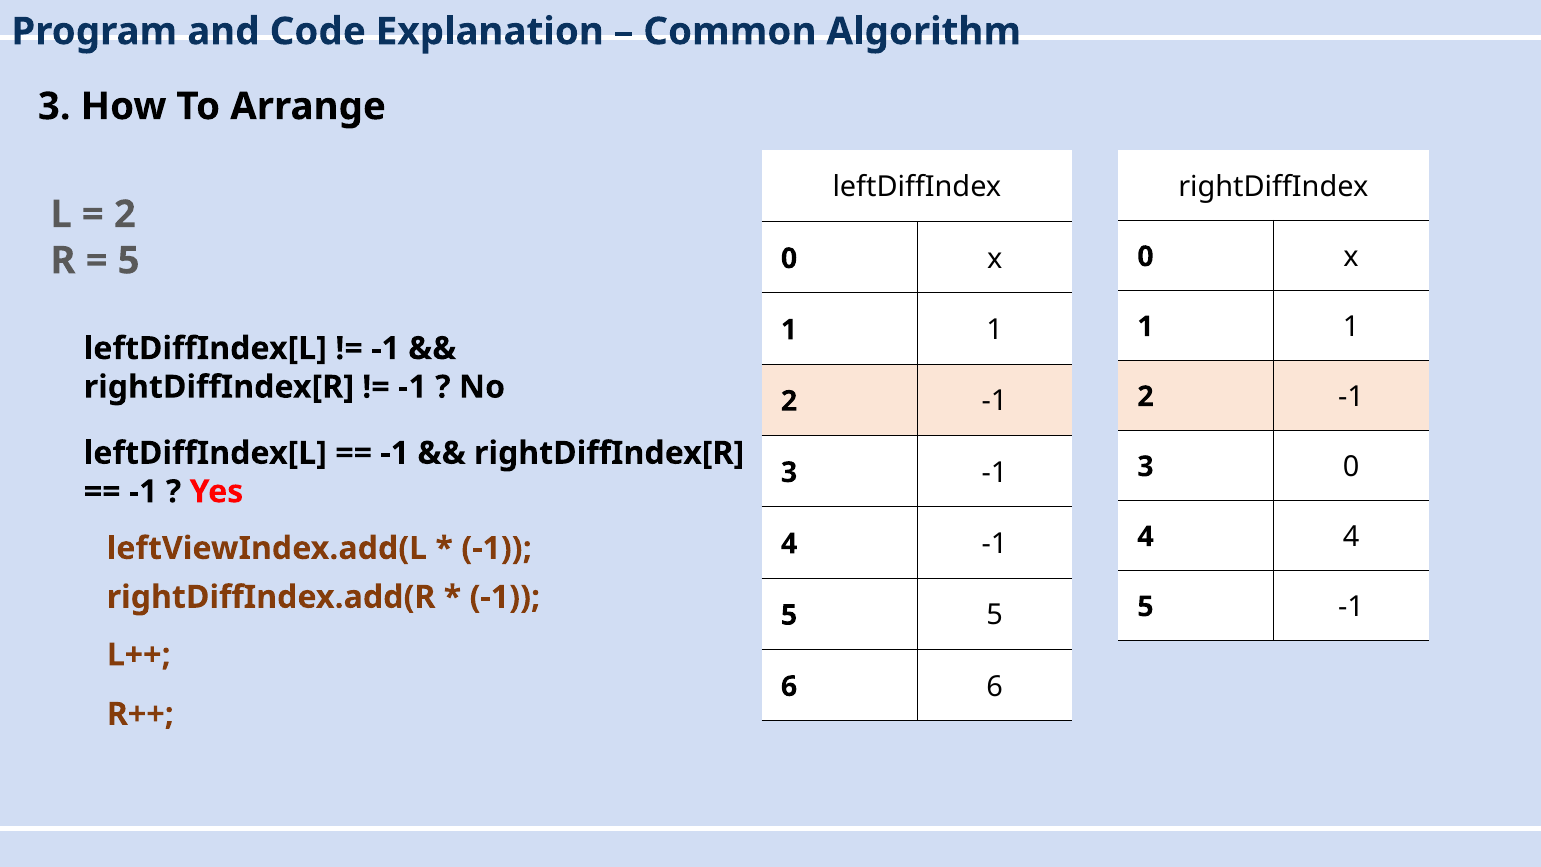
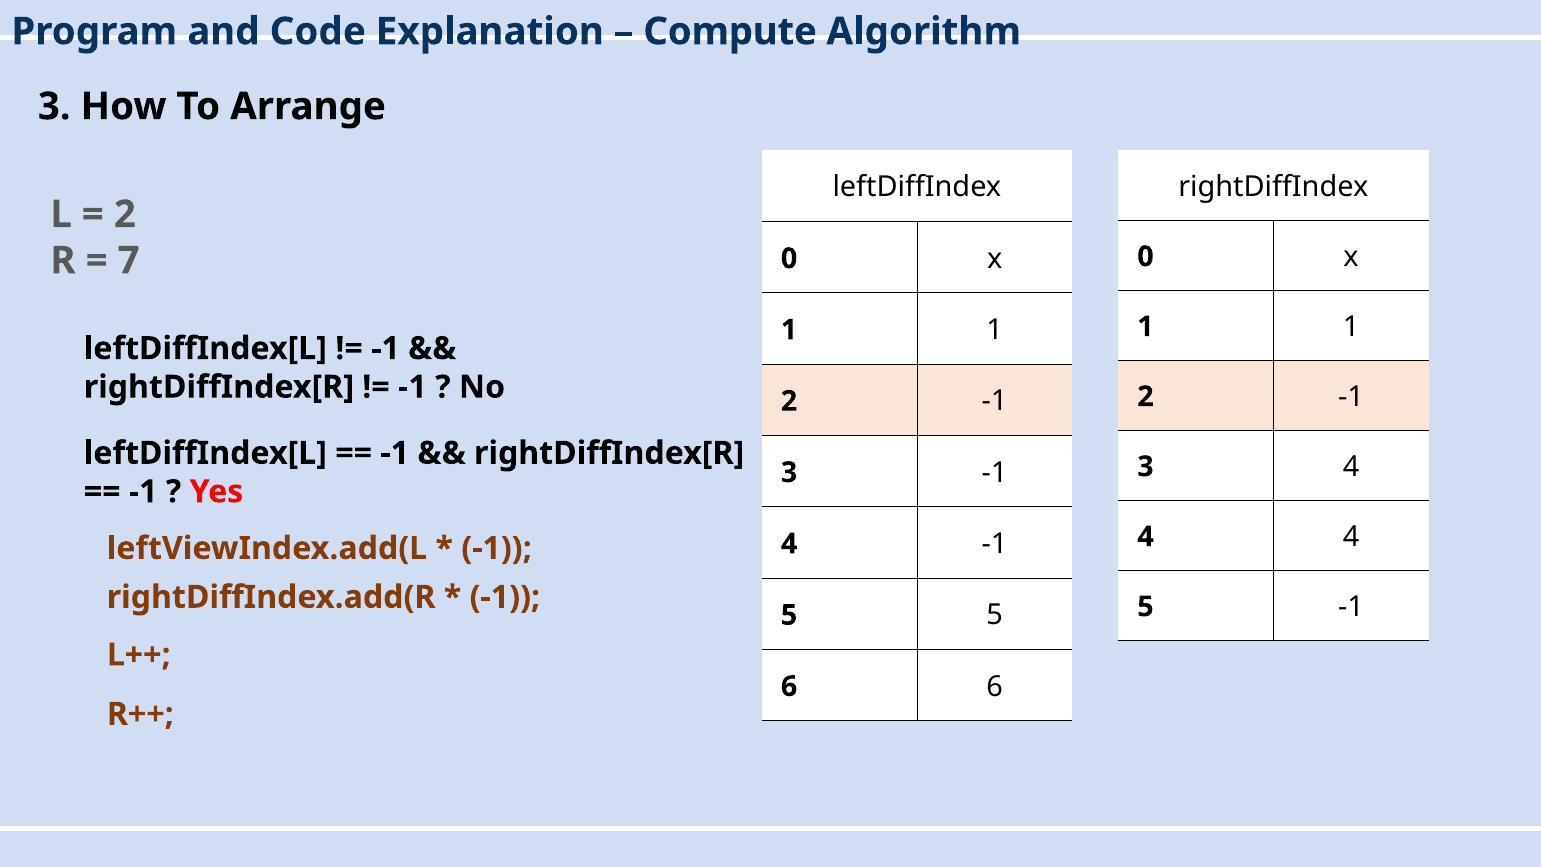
Common: Common -> Compute (730, 32)
5: 5 -> 7 (129, 261)
3 0: 0 -> 4 (1351, 467)
